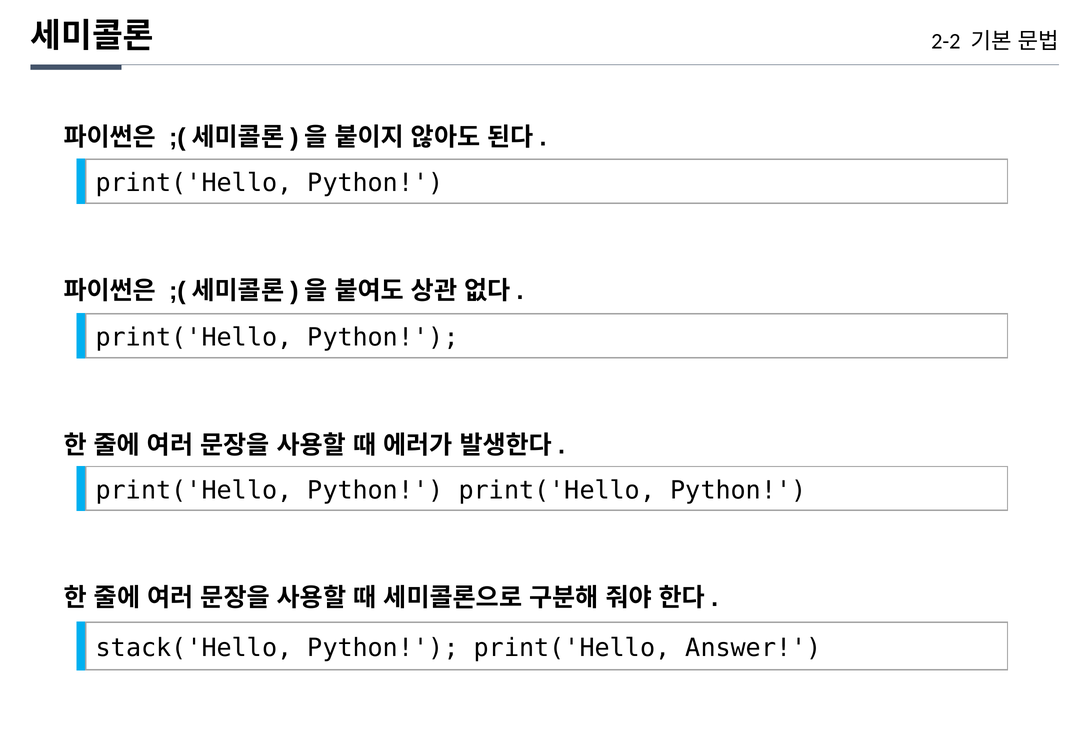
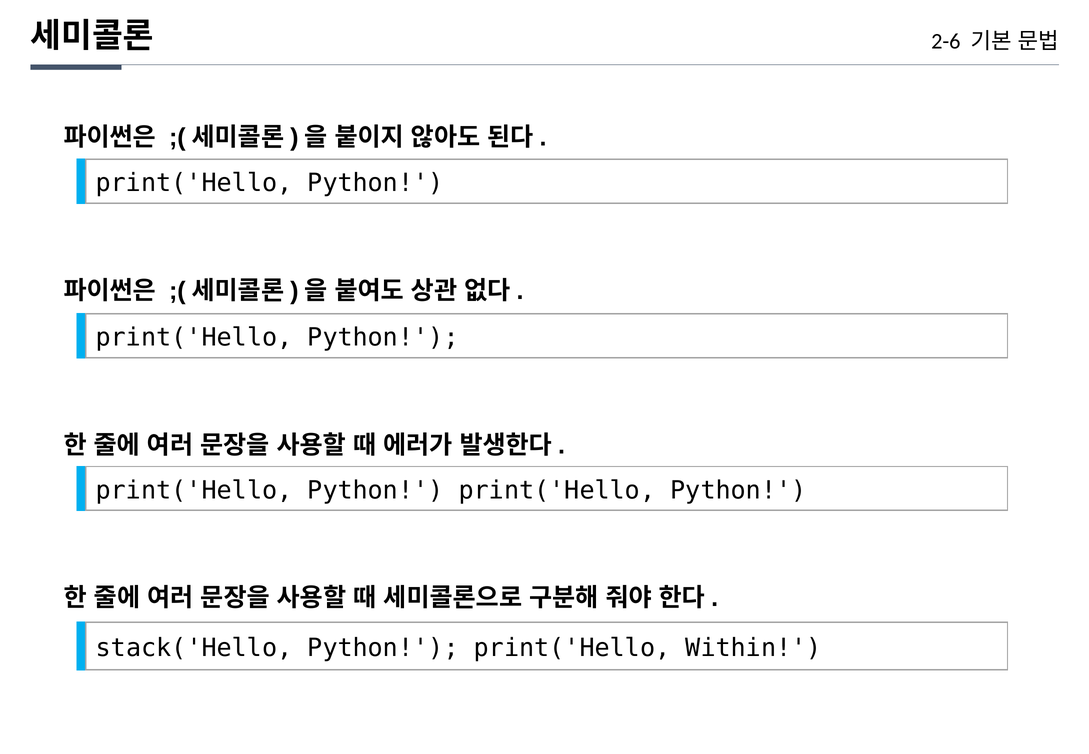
2-2: 2-2 -> 2-6 (946, 41)
Answer: Answer -> Within (753, 648)
